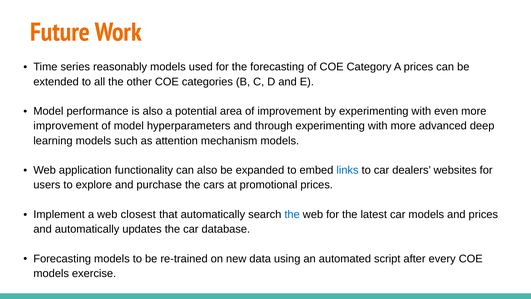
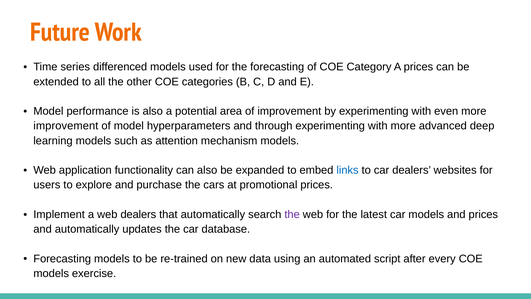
reasonably: reasonably -> differenced (120, 67)
web closest: closest -> dealers (138, 214)
the colour: blue -> purple (292, 214)
